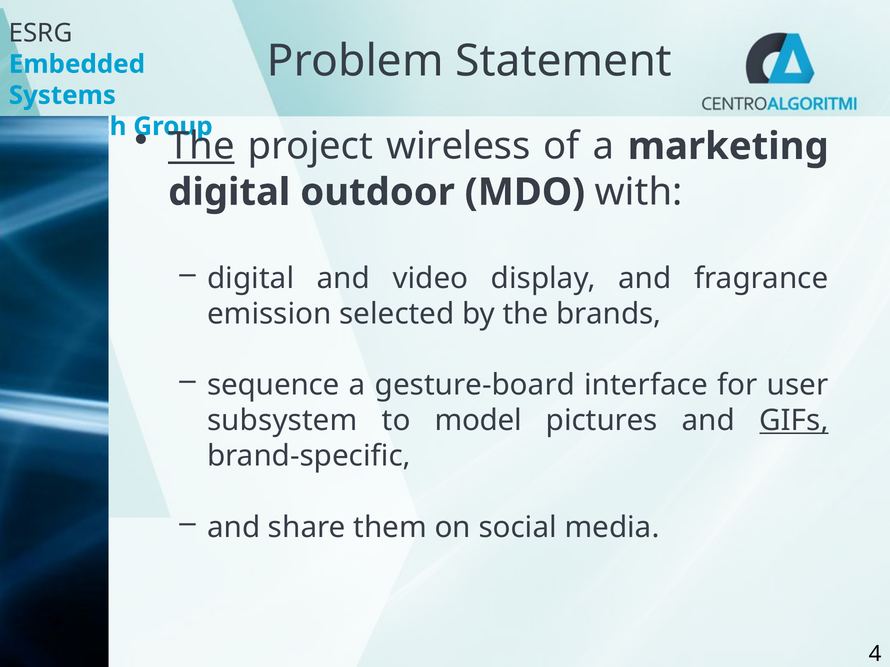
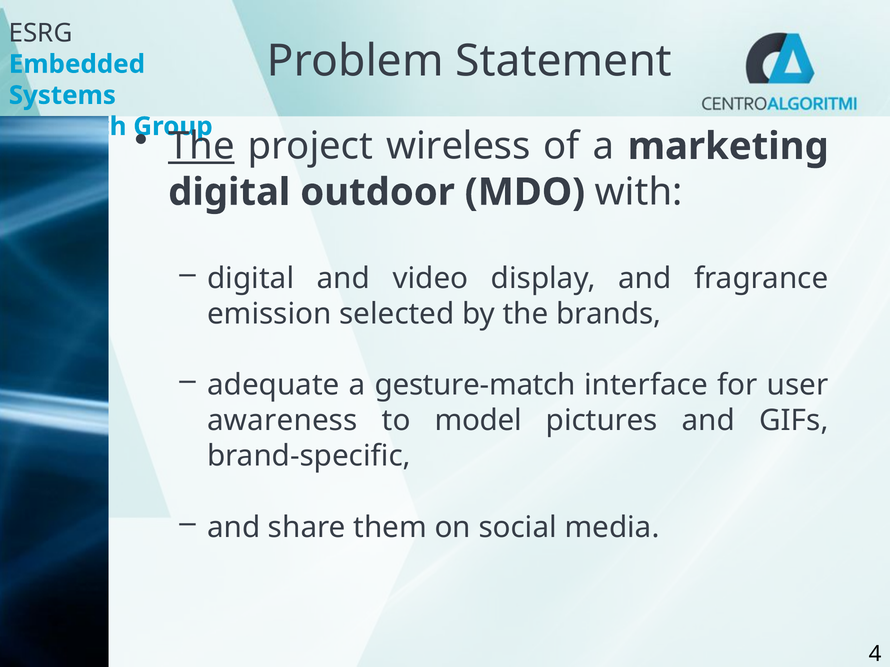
sequence: sequence -> adequate (273, 385)
gesture-board: gesture-board -> gesture-match (475, 385)
subsystem: subsystem -> awareness (282, 421)
GIFs underline: present -> none (794, 421)
